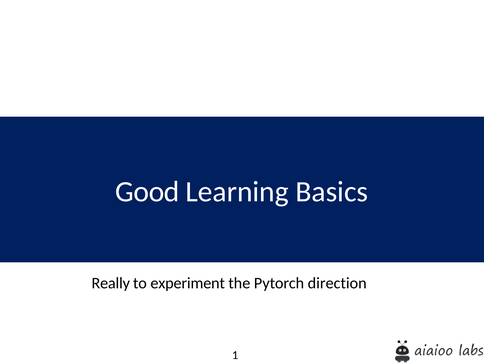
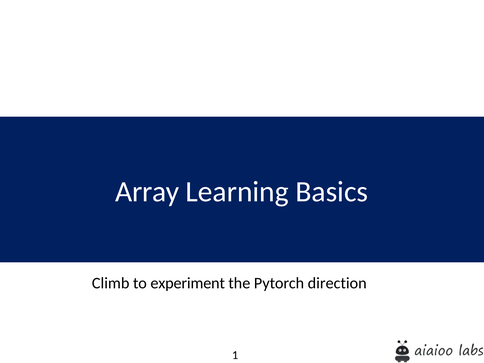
Good: Good -> Array (147, 192)
Really: Really -> Climb (111, 283)
